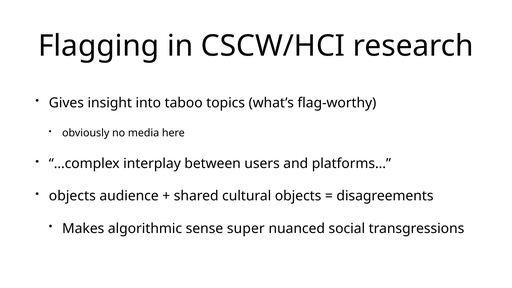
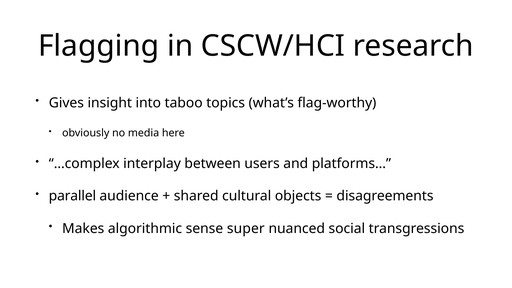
objects: objects -> parallel (72, 196)
